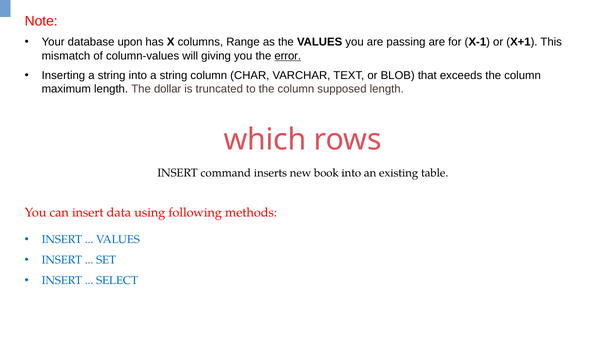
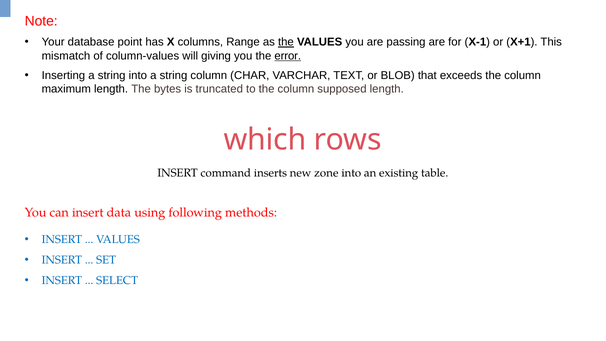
upon: upon -> point (130, 42)
the underline: none -> present (286, 42)
dollar: dollar -> bytes (168, 89)
book: book -> zone (326, 173)
